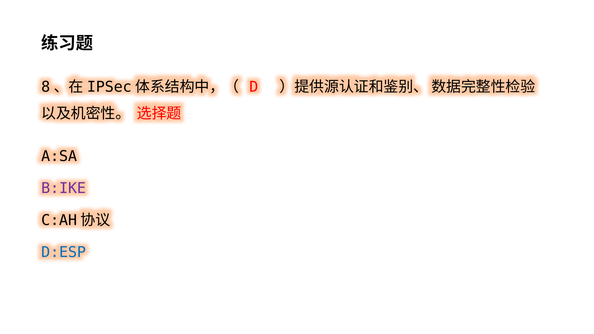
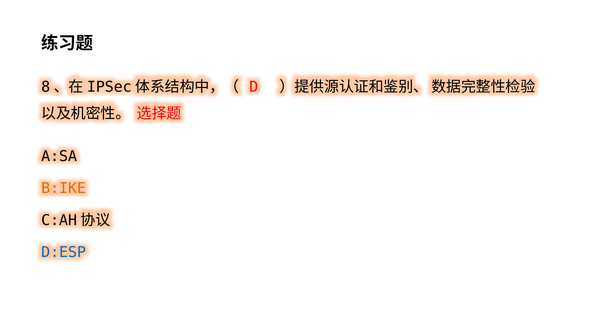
B:IKE colour: purple -> orange (64, 188)
